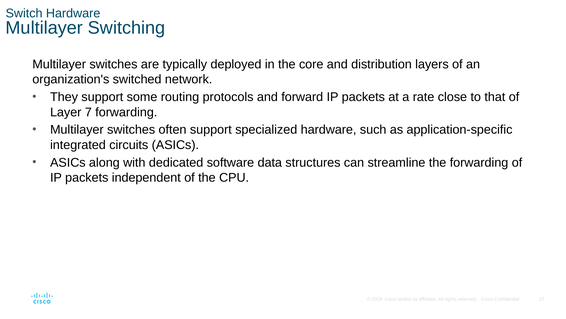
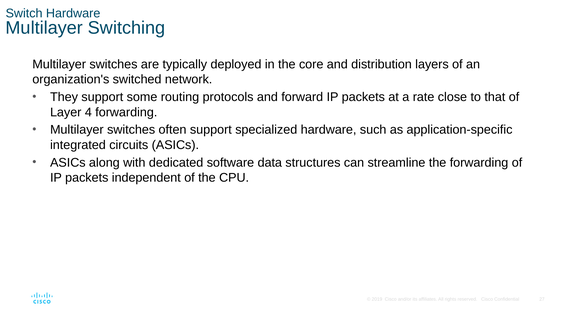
7: 7 -> 4 (88, 112)
